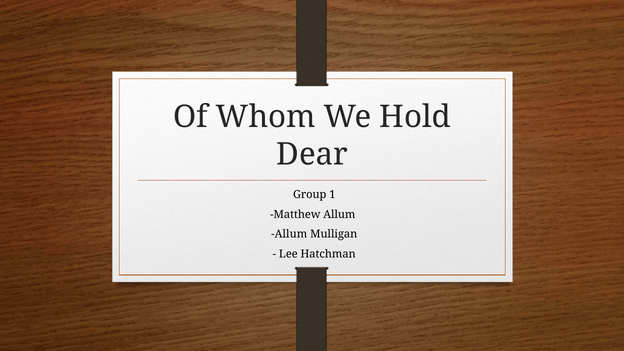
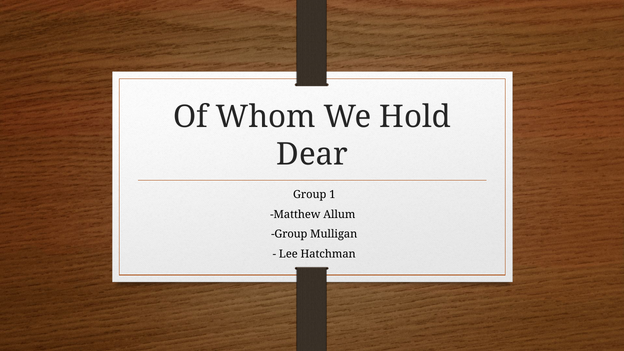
Allum: Allum -> Group (289, 234)
